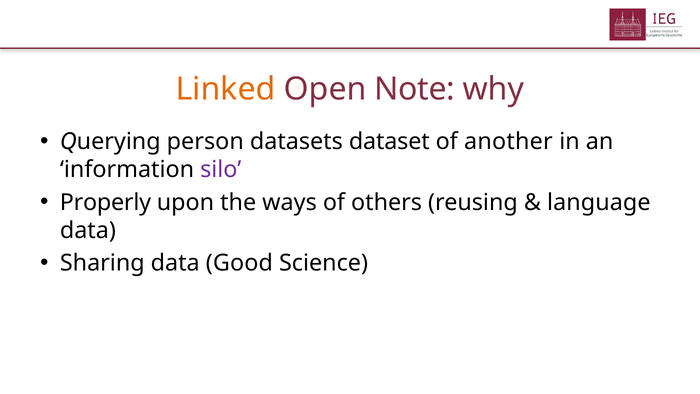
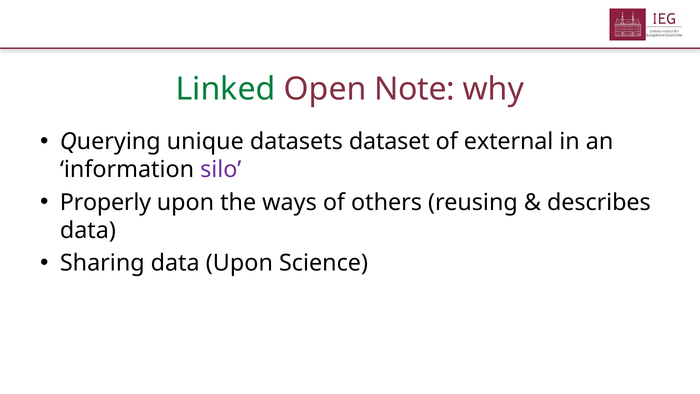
Linked colour: orange -> green (225, 89)
person: person -> unique (205, 142)
another: another -> external (509, 142)
language: language -> describes (599, 202)
data Good: Good -> Upon (239, 263)
